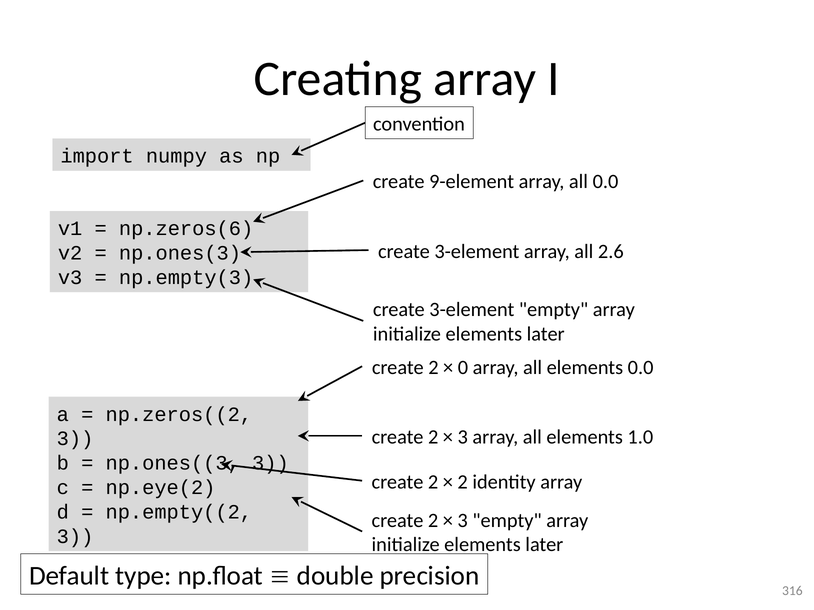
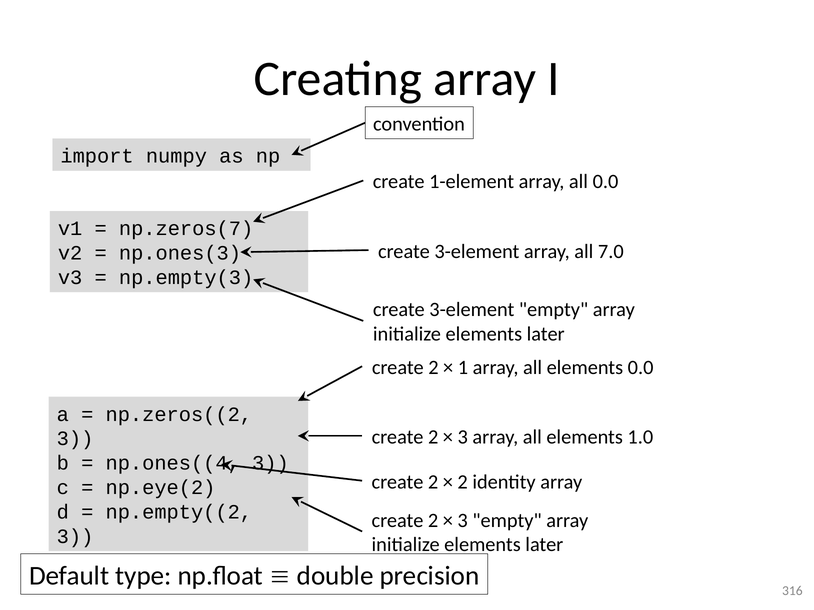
9-element: 9-element -> 1-element (472, 182)
np.zeros(6: np.zeros(6 -> np.zeros(7 (186, 229)
2.6: 2.6 -> 7.0 (611, 252)
0: 0 -> 1 (463, 368)
np.ones((3: np.ones((3 -> np.ones((4 (173, 464)
